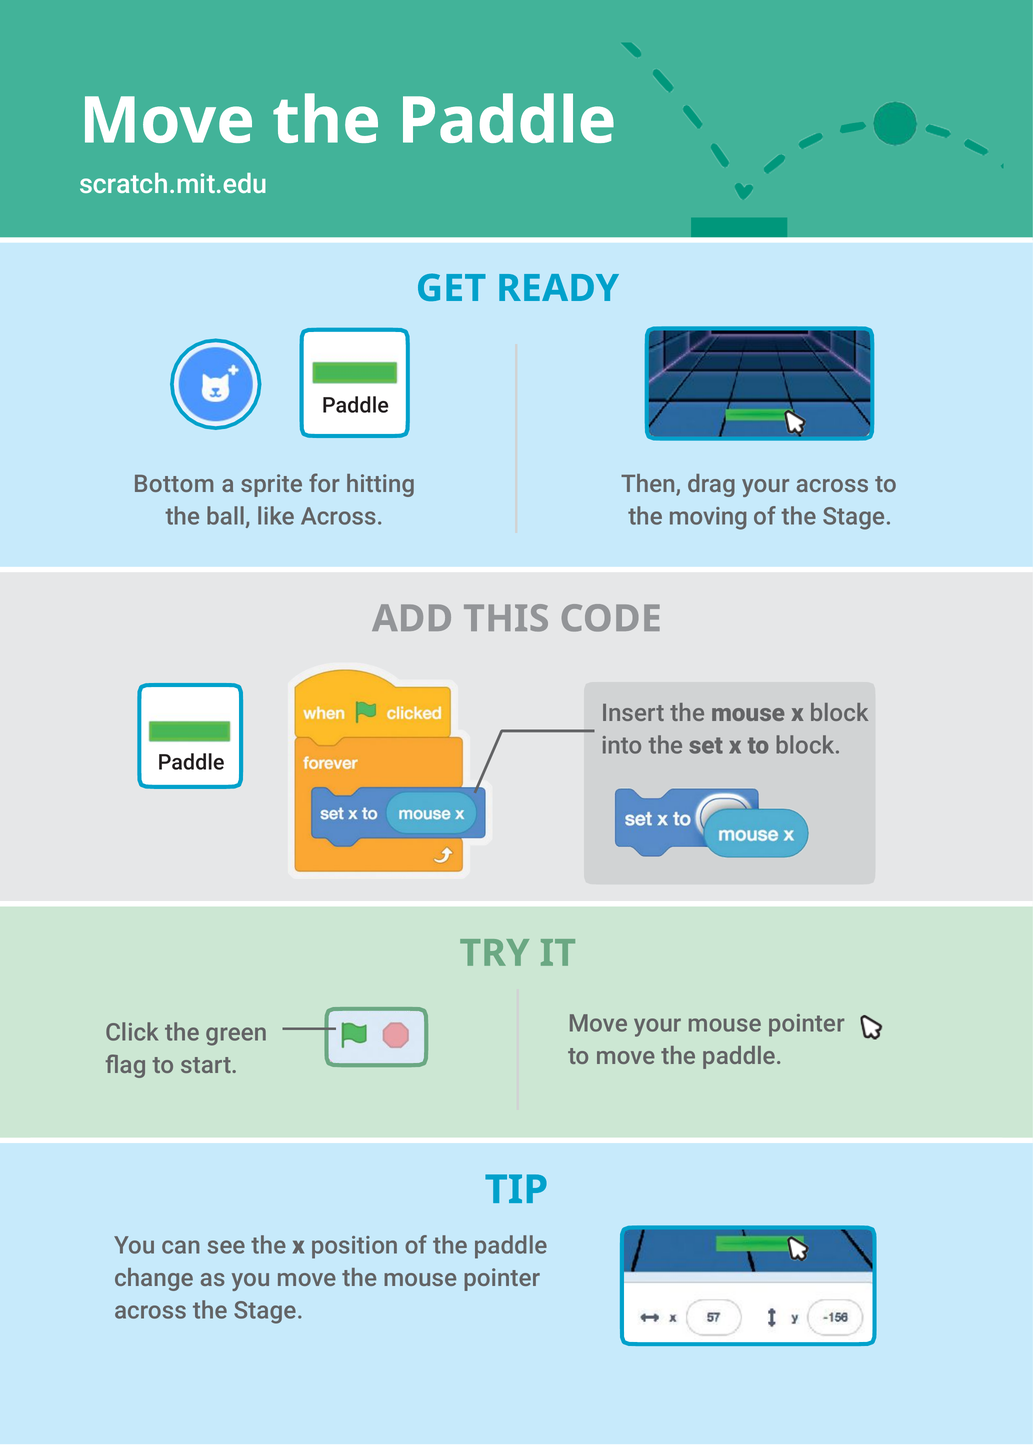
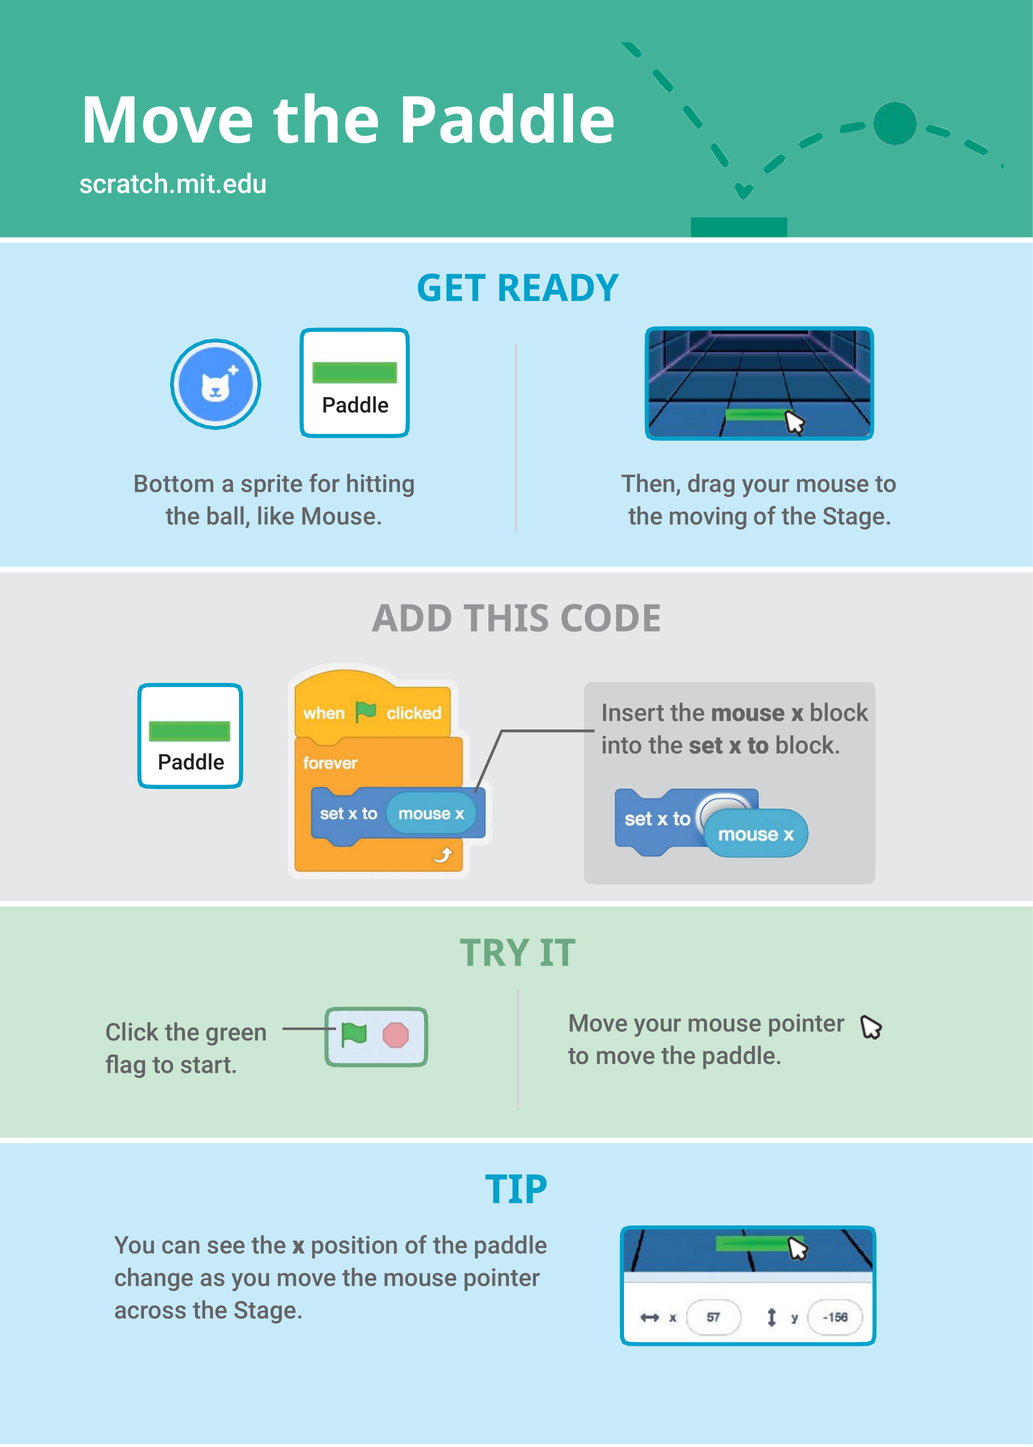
drag your across: across -> mouse (832, 484)
like Across: Across -> Mouse (342, 517)
